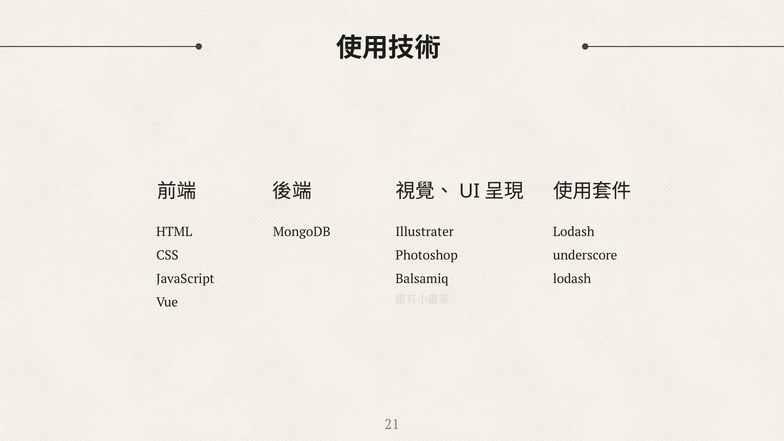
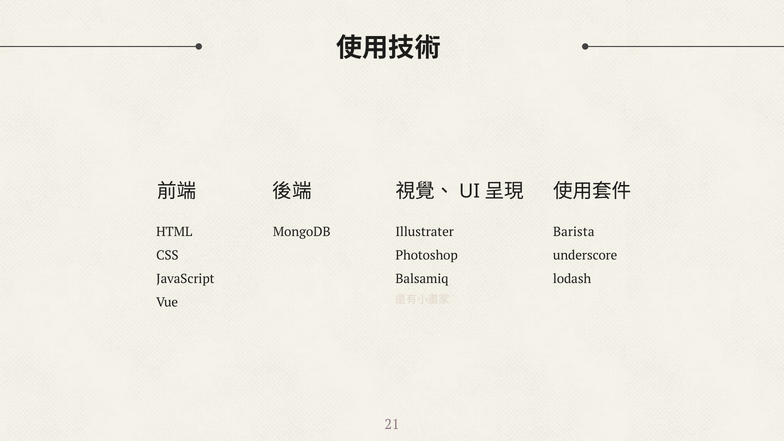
Lodash: Lodash -> Barista (574, 232)
